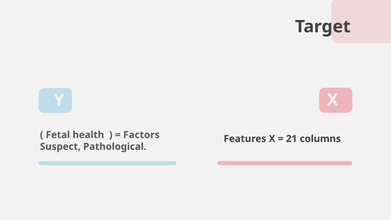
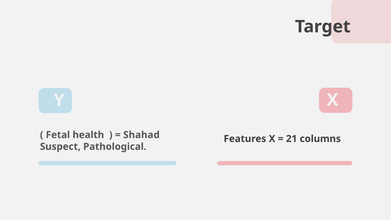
Factors: Factors -> Shahad (141, 135)
